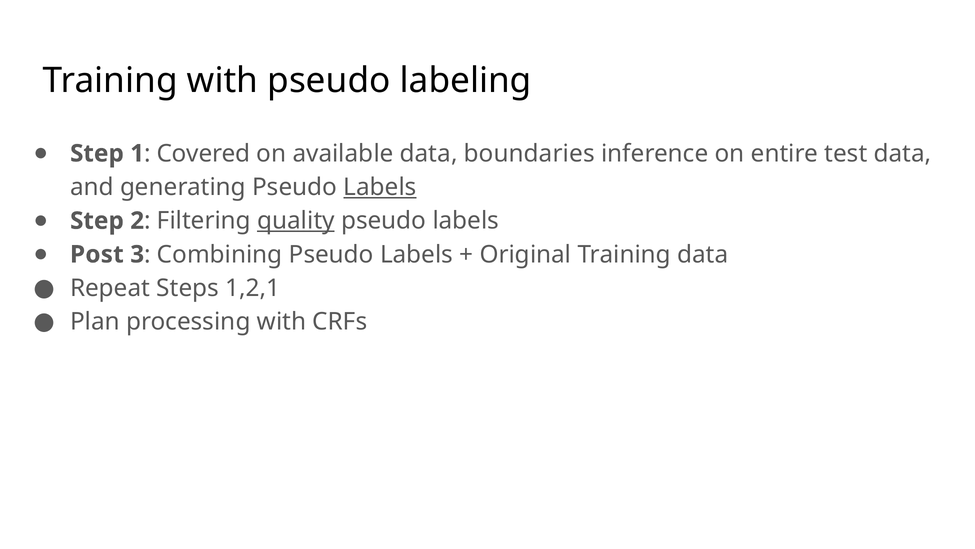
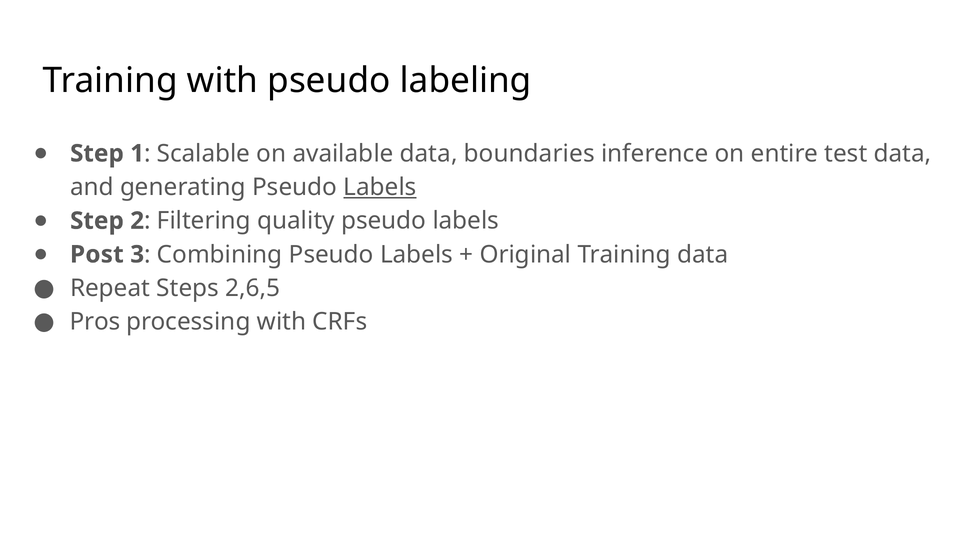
Covered: Covered -> Scalable (204, 153)
quality underline: present -> none (296, 221)
1,2,1: 1,2,1 -> 2,6,5 (253, 288)
Plan: Plan -> Pros (95, 321)
